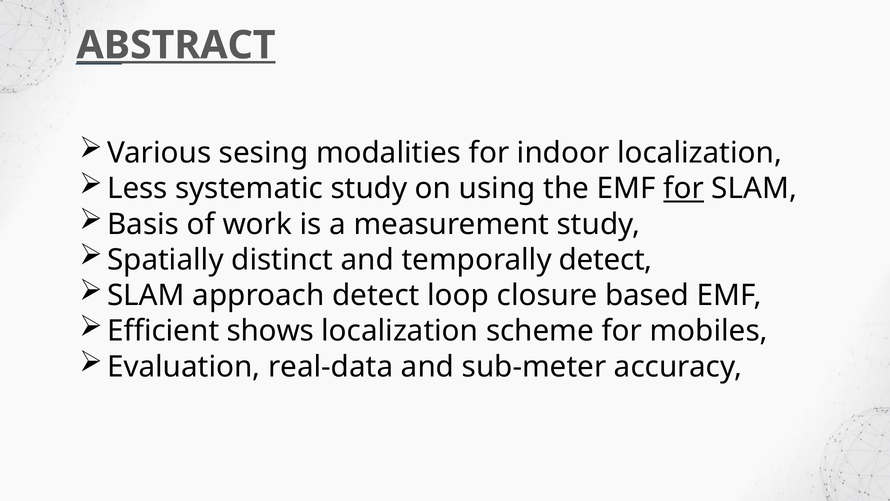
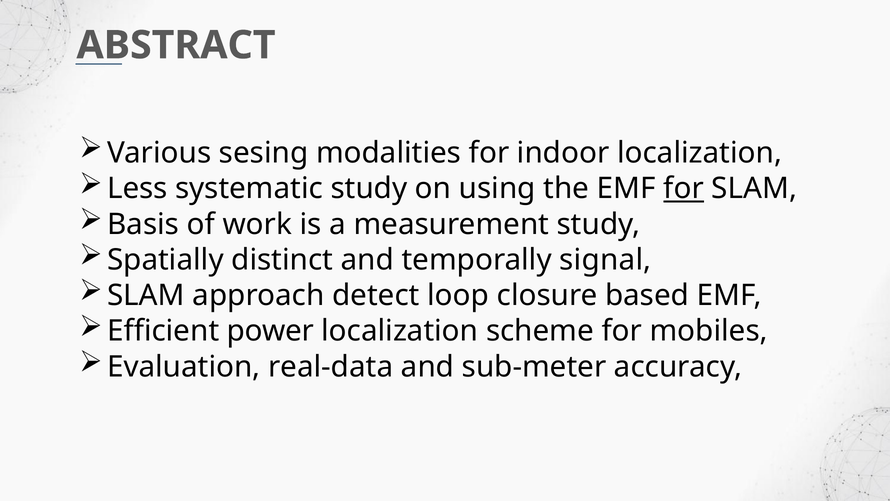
ABSTRACT underline: present -> none (176, 45)
temporally detect: detect -> signal (605, 260)
shows: shows -> power (270, 331)
